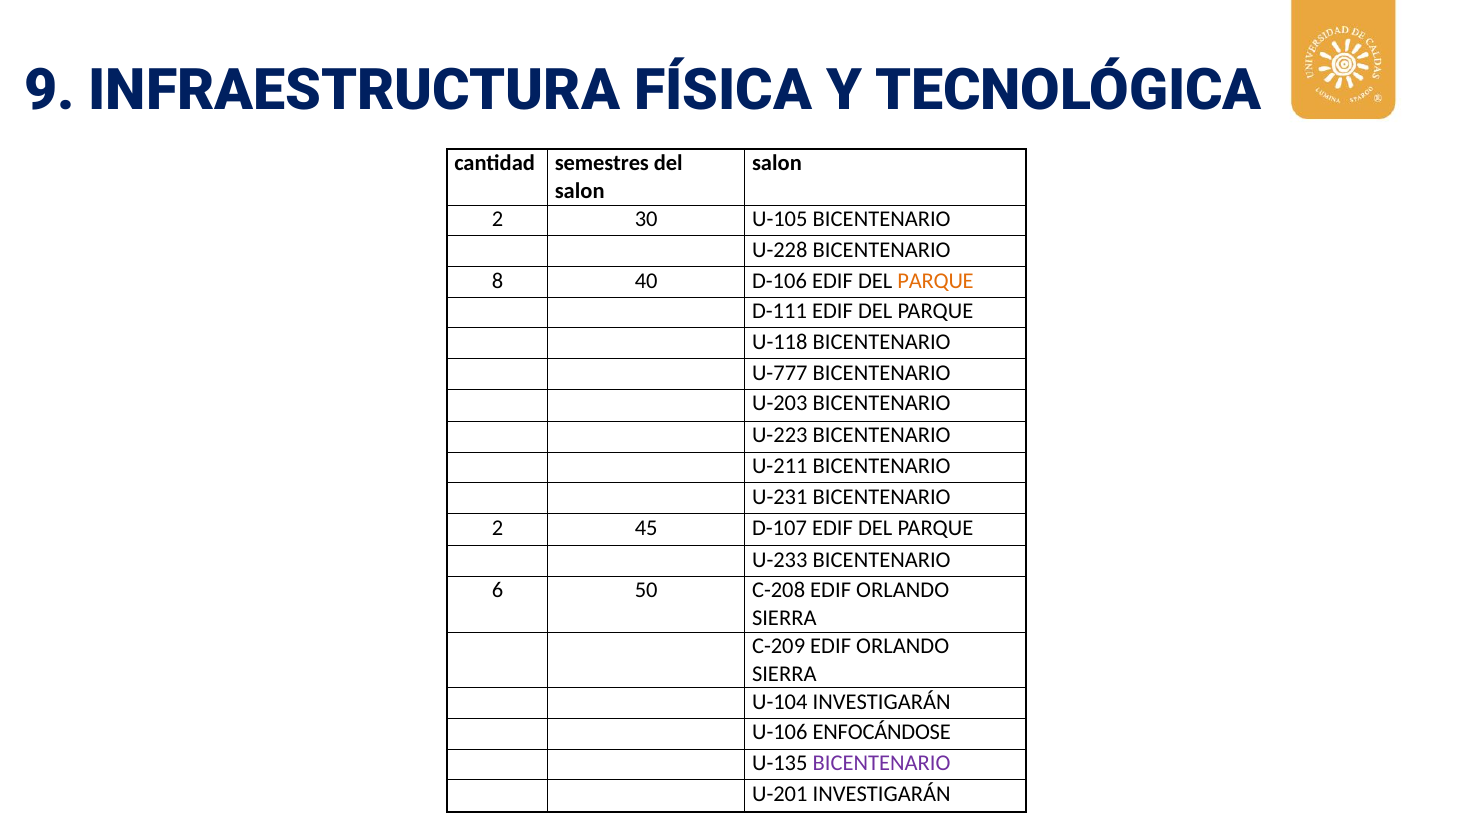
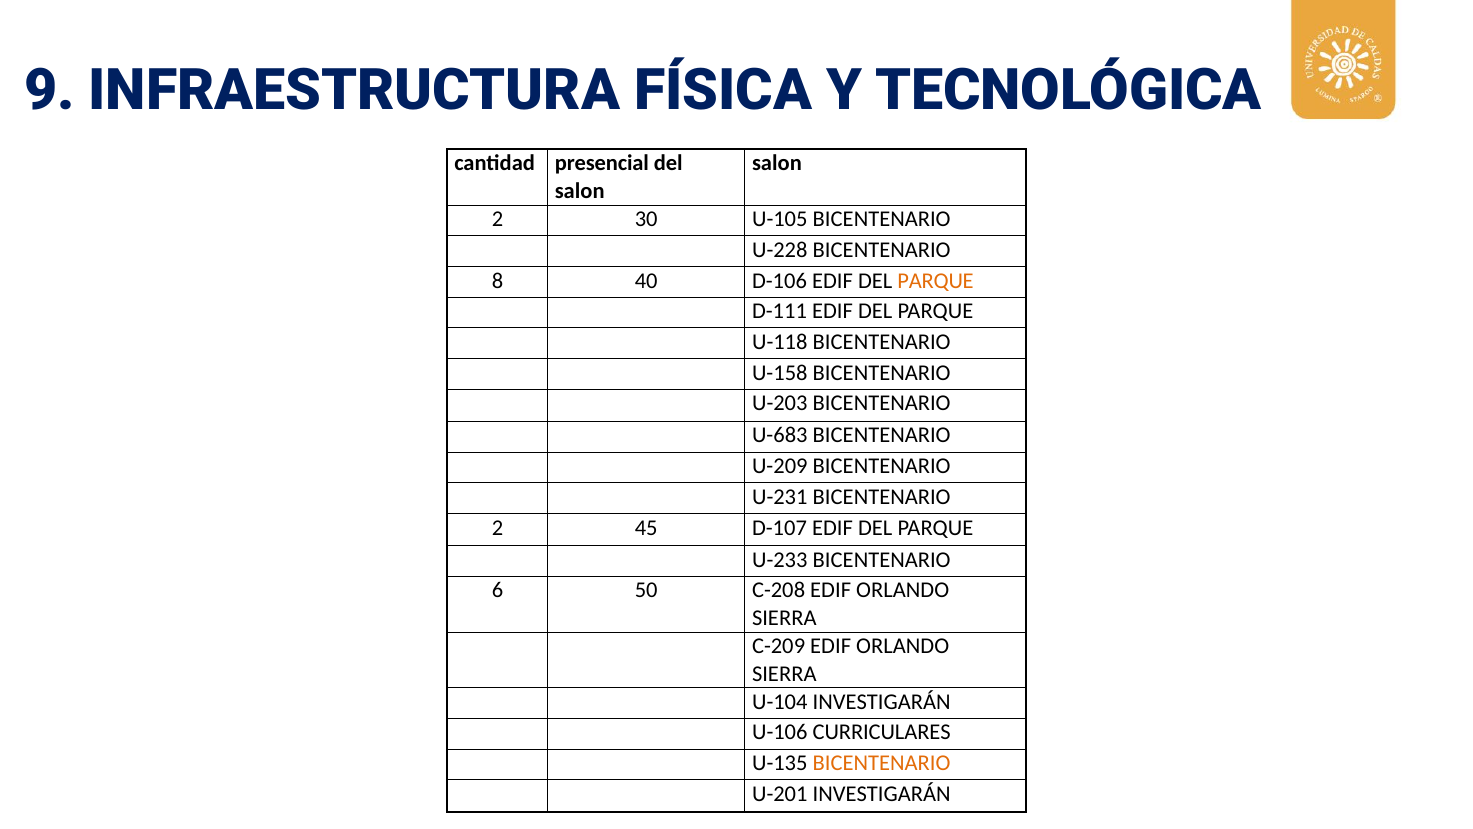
semestres: semestres -> presencial (602, 163)
U-777: U-777 -> U-158 (780, 372)
U-223: U-223 -> U-683 (780, 435)
U-211: U-211 -> U-209 (780, 466)
ENFOCÁNDOSE: ENFOCÁNDOSE -> CURRICULARES (882, 732)
BICENTENARIO colour: purple -> orange (882, 763)
